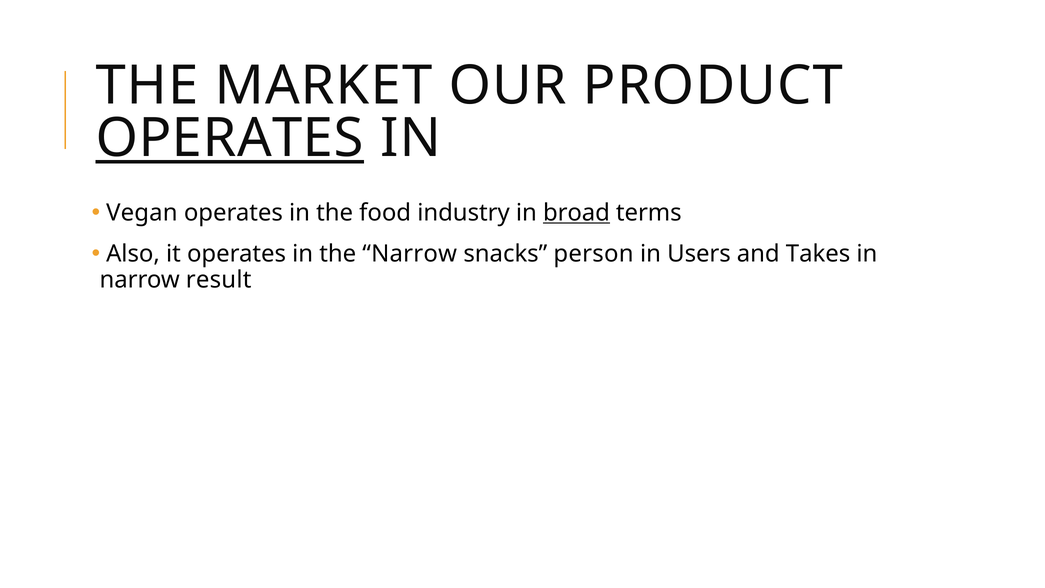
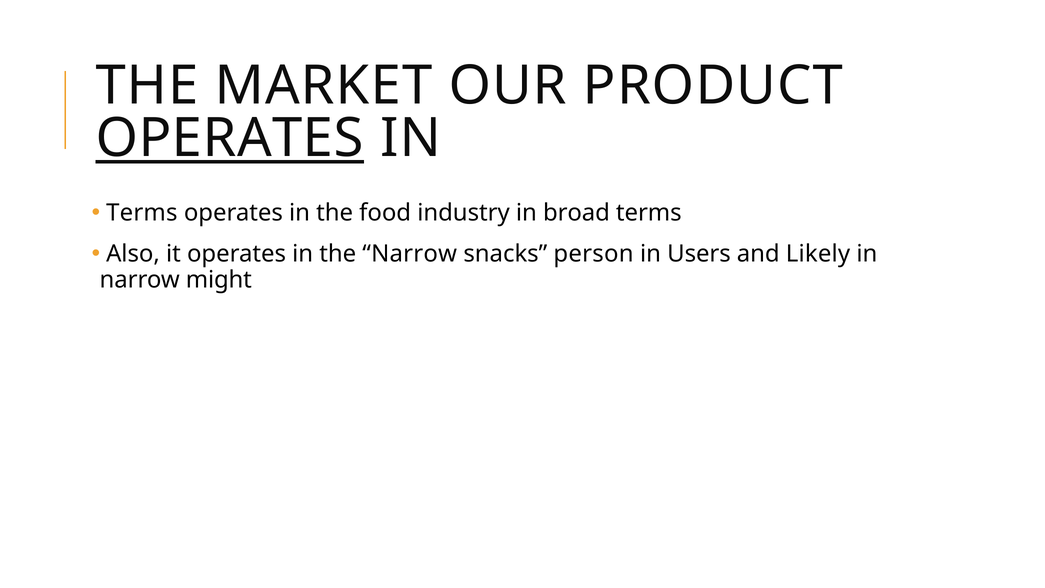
Vegan: Vegan -> Terms (142, 213)
broad underline: present -> none (576, 213)
Takes: Takes -> Likely (818, 254)
result: result -> might (219, 280)
